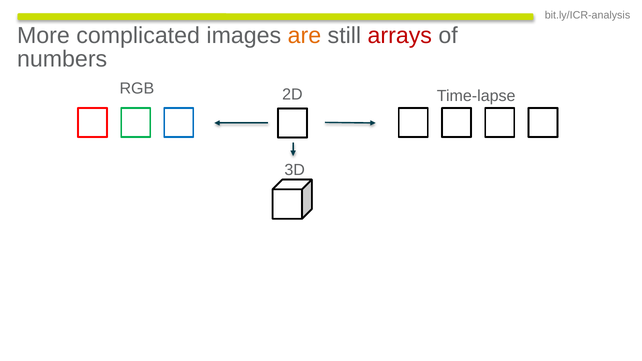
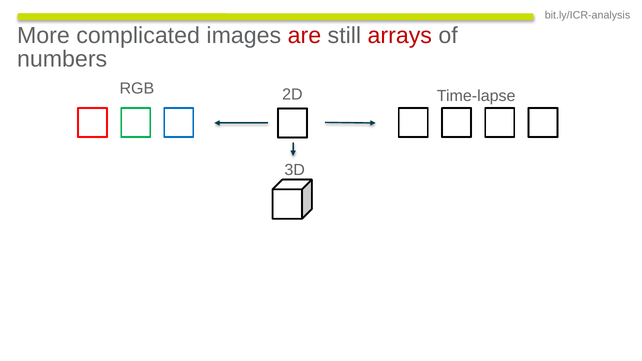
are colour: orange -> red (304, 35)
